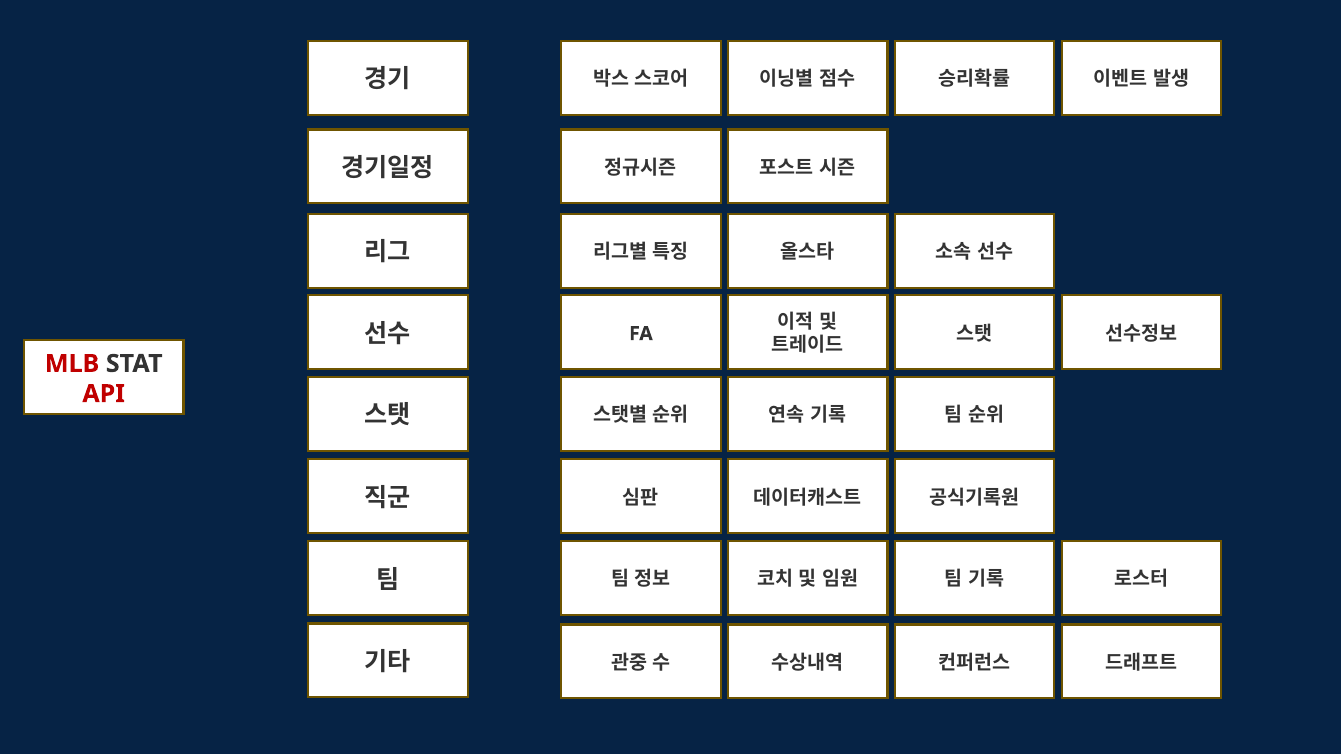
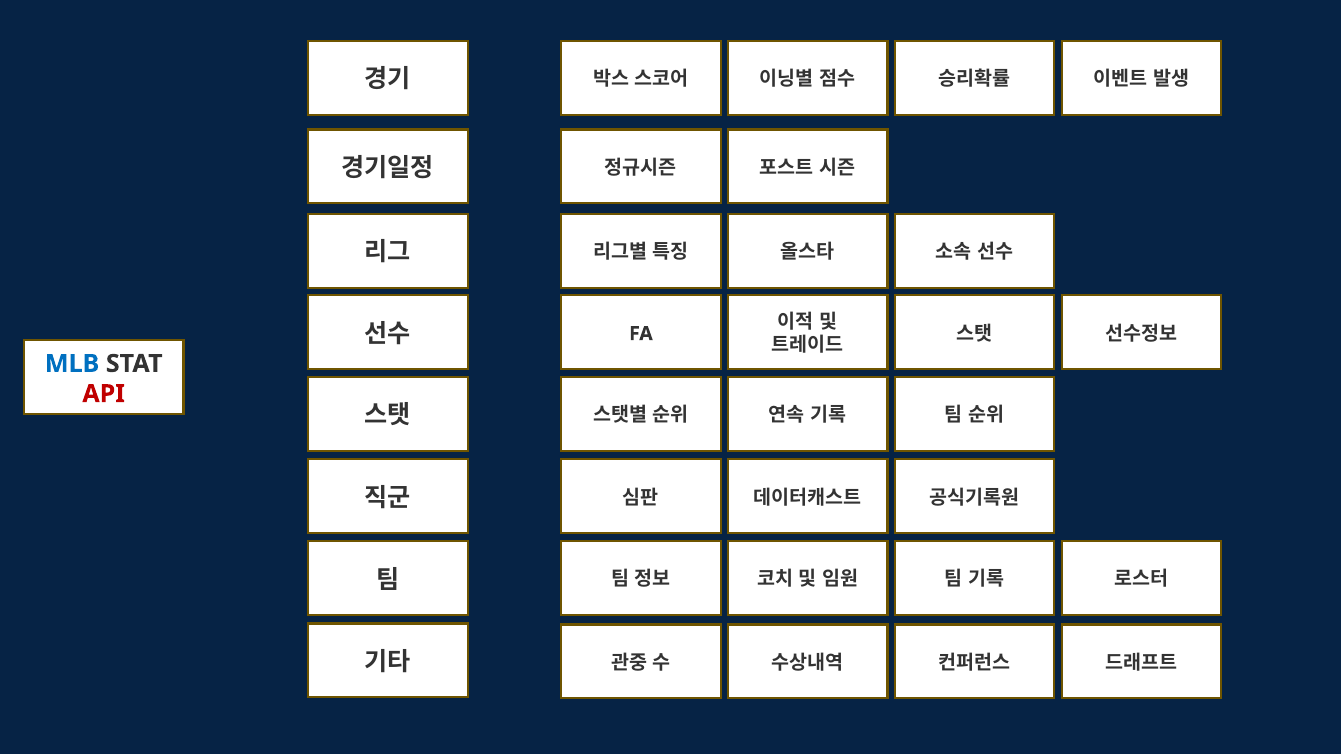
MLB colour: red -> blue (72, 364)
